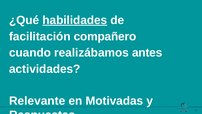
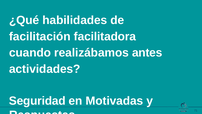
habilidades underline: present -> none (75, 20)
compañero: compañero -> facilitadora (105, 36)
Relevante: Relevante -> Seguridad (37, 100)
